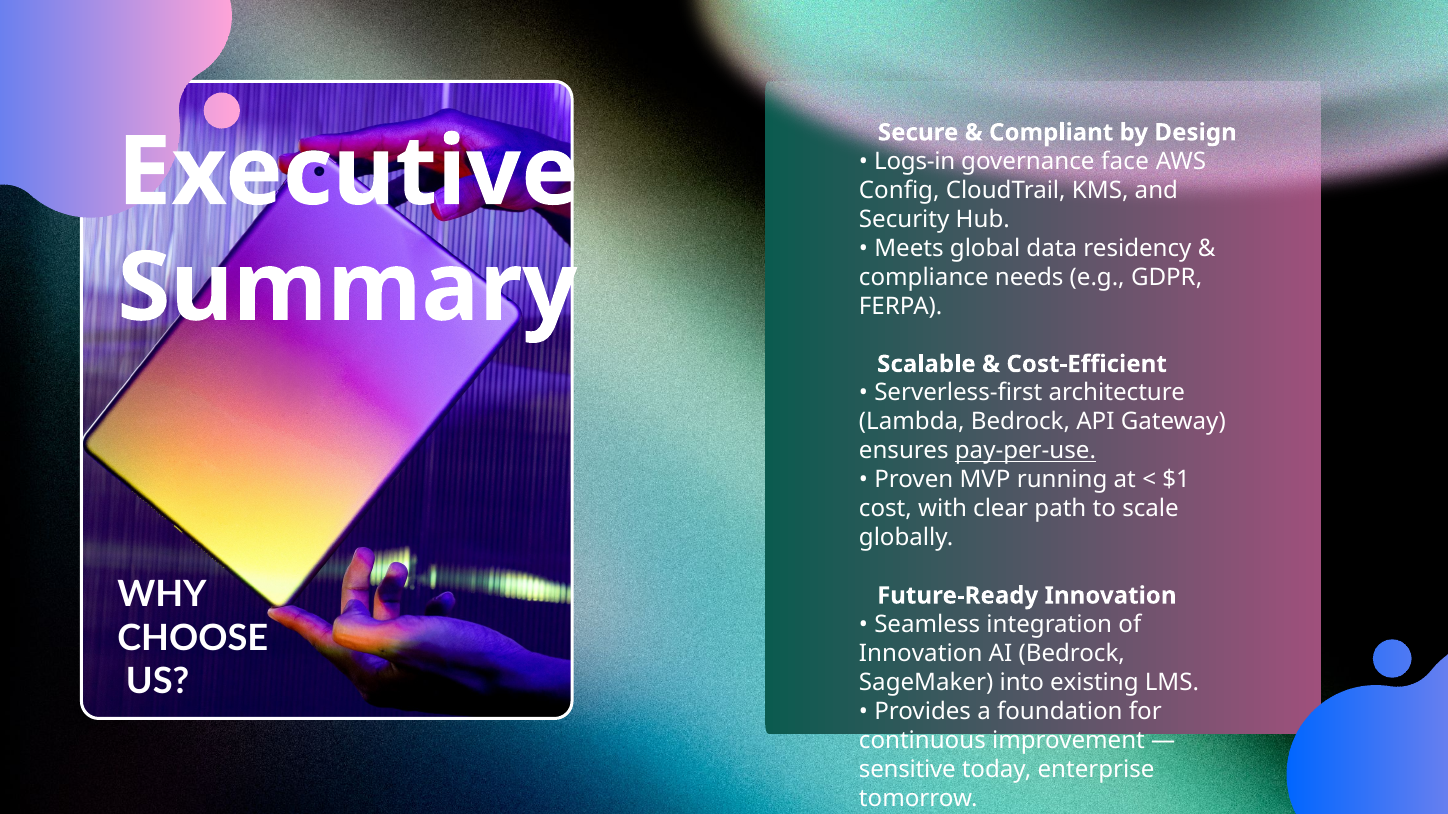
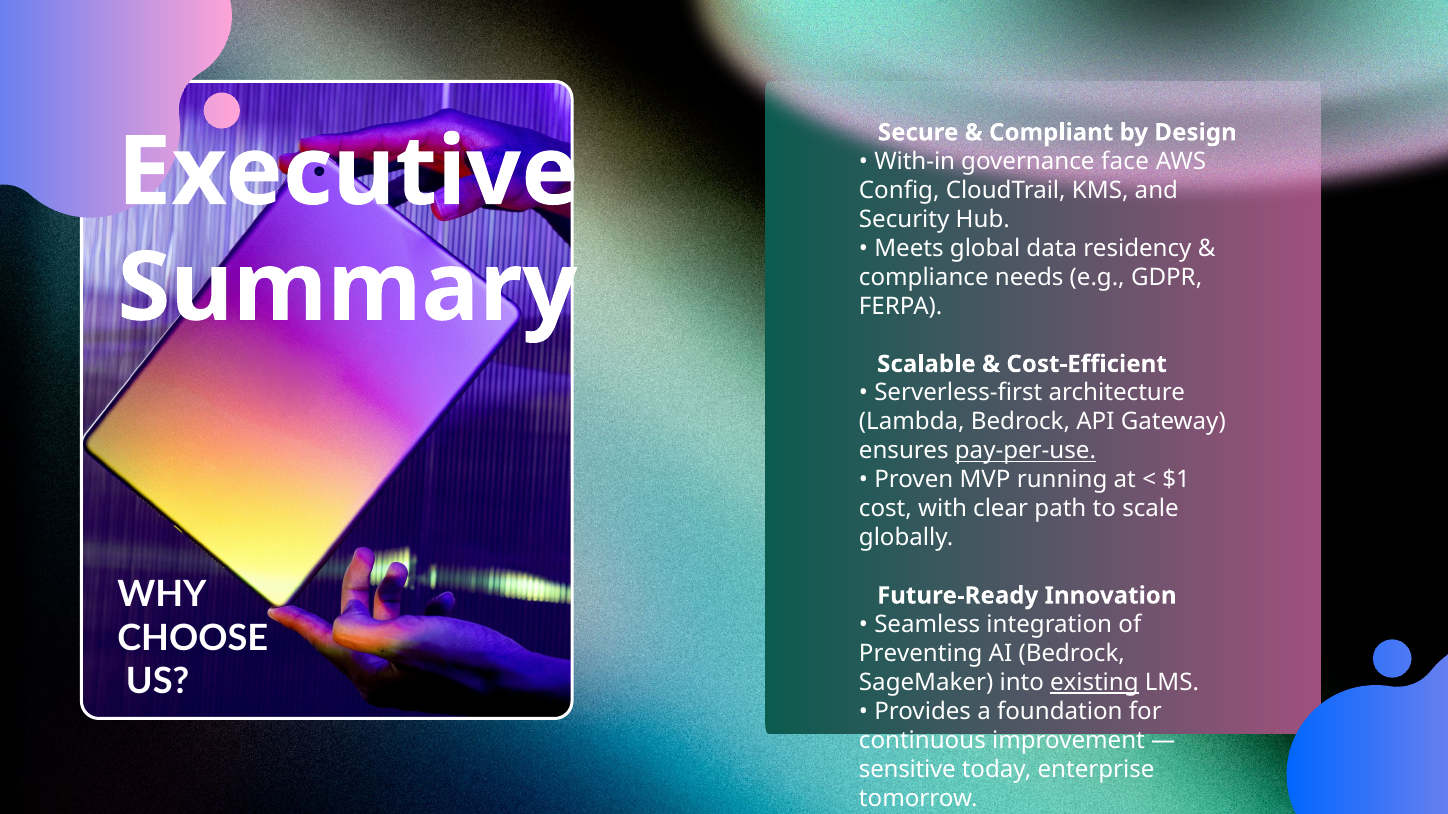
Logs-in: Logs-in -> With-in (915, 162)
Innovation: Innovation -> Preventing (921, 654)
existing underline: none -> present (1094, 683)
